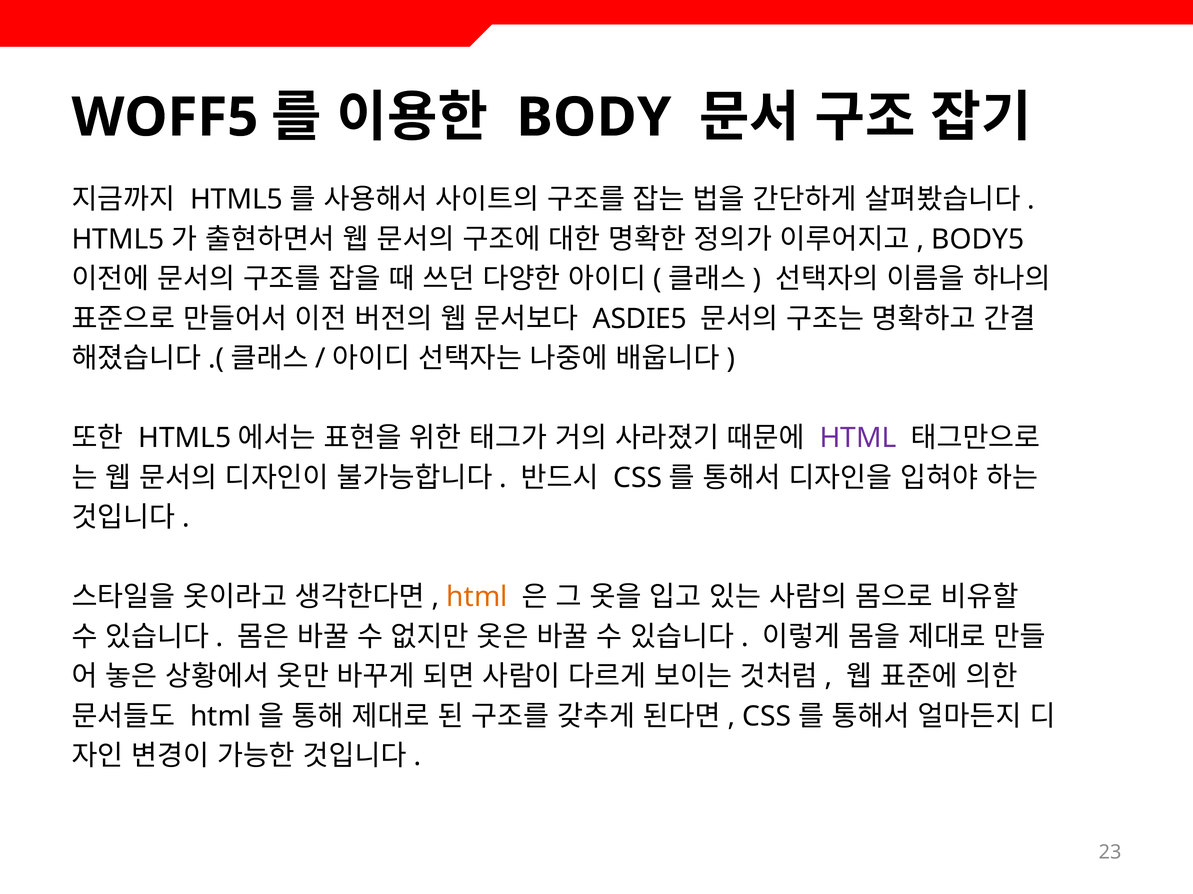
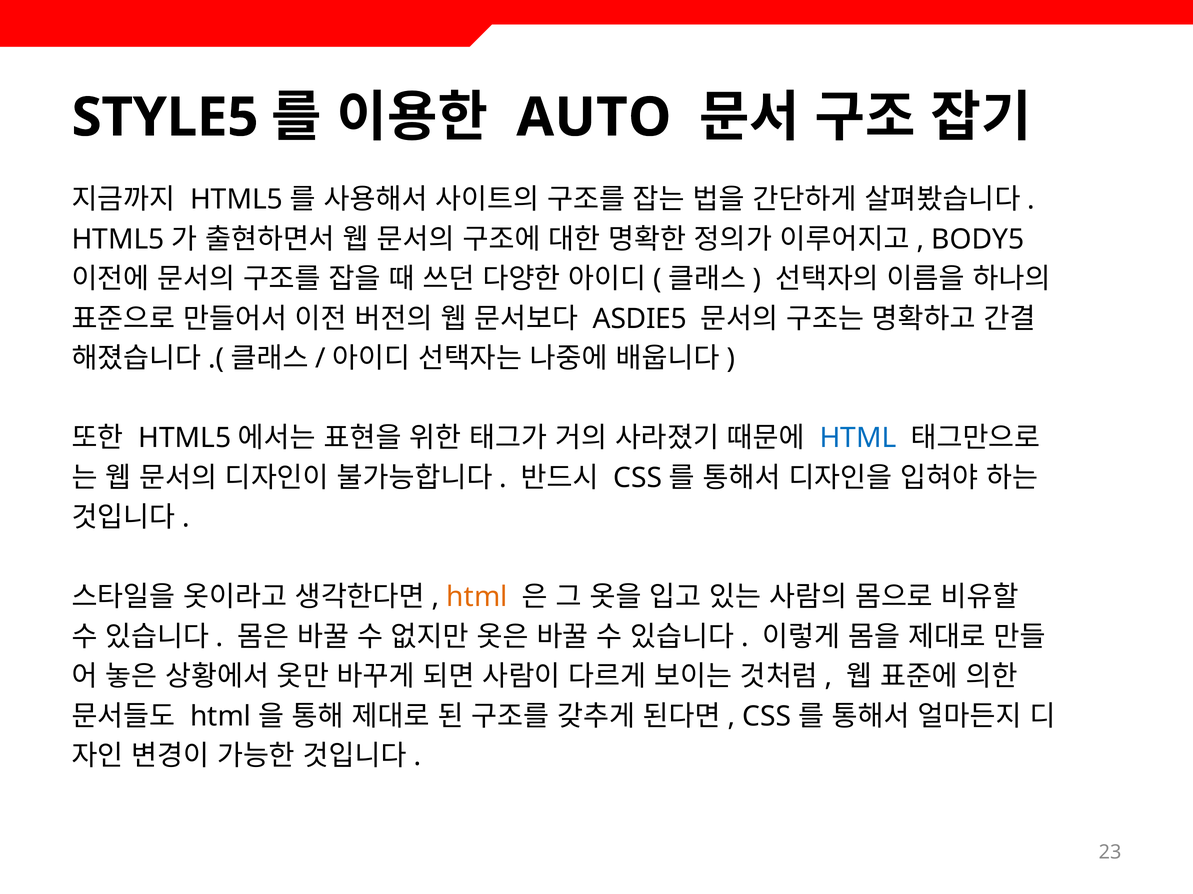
WOFF5: WOFF5 -> STYLE5 (165, 118)
BODY: BODY -> AUTO (594, 118)
HTML colour: purple -> blue (858, 438)
